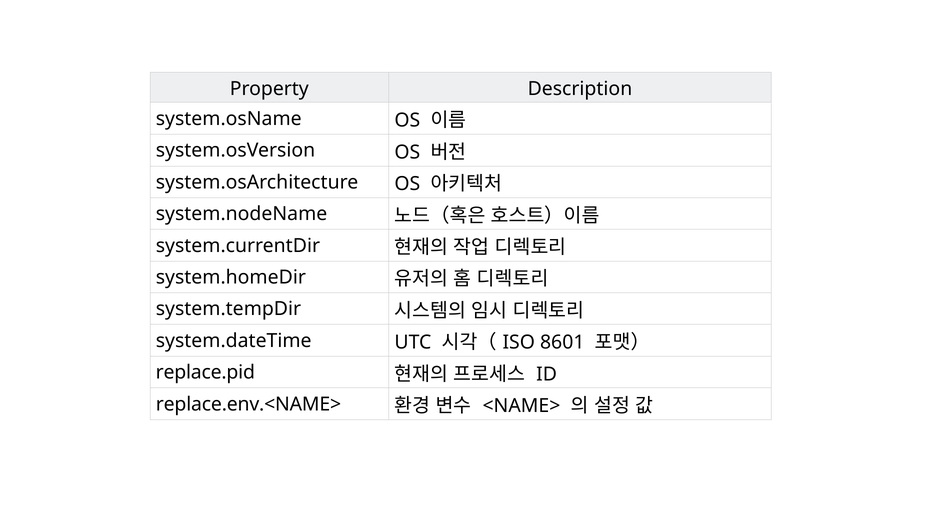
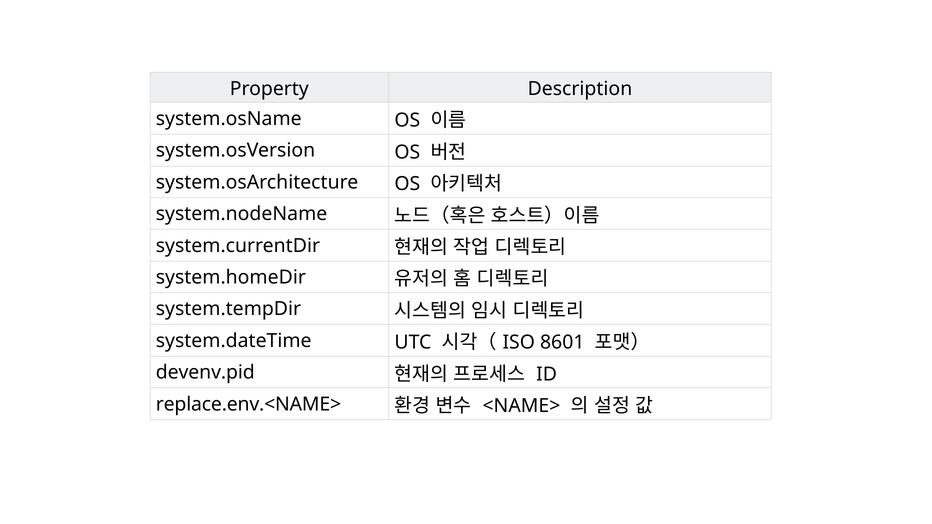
replace.pid: replace.pid -> devenv.pid (205, 373)
